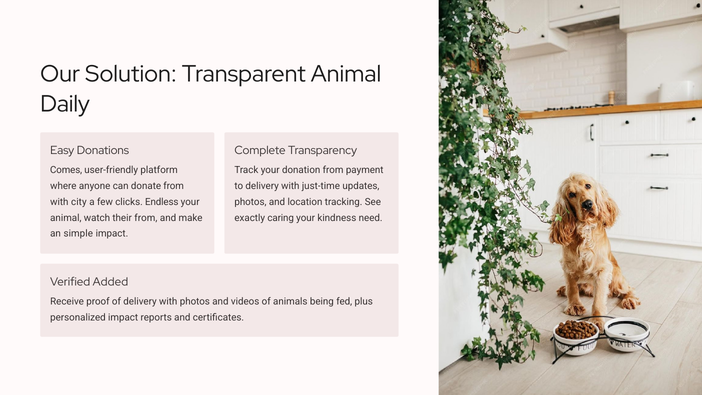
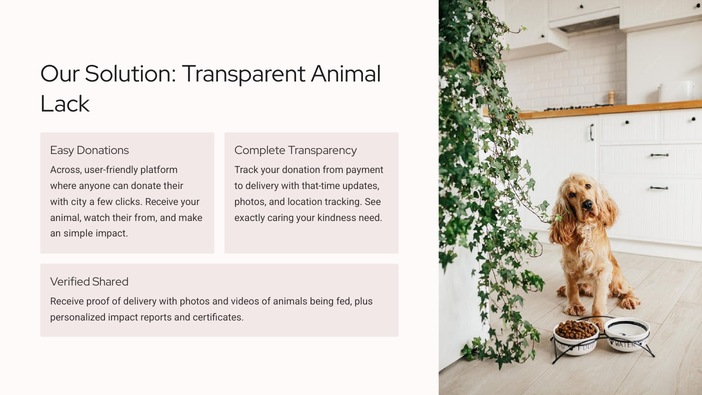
Daily: Daily -> Lack (65, 104)
Comes: Comes -> Across (66, 170)
just-time: just-time -> that-time (321, 186)
donate from: from -> their (174, 186)
clicks Endless: Endless -> Receive (162, 202)
Added: Added -> Shared (111, 282)
